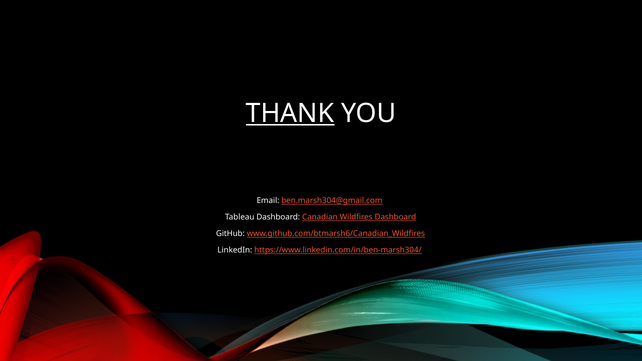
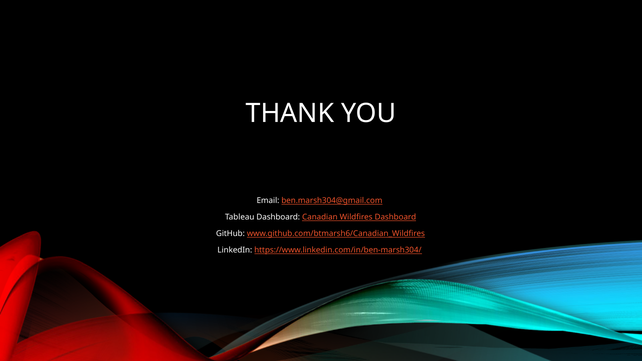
THANK underline: present -> none (290, 113)
